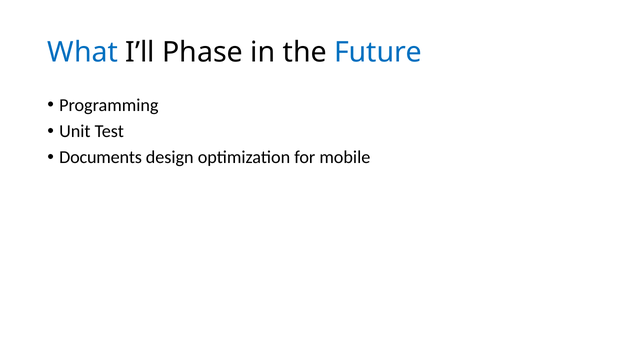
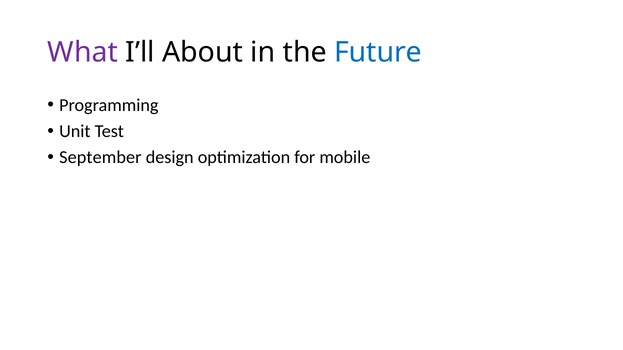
What colour: blue -> purple (83, 52)
Phase: Phase -> About (203, 52)
Documents: Documents -> September (100, 158)
